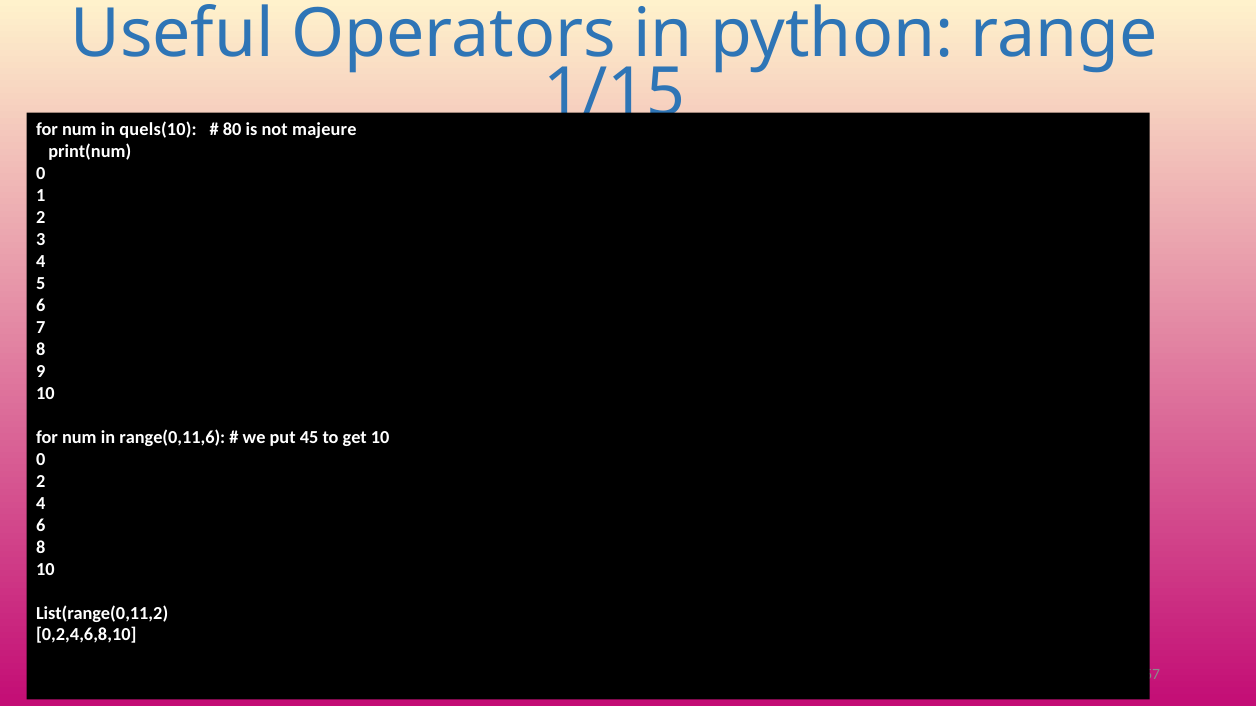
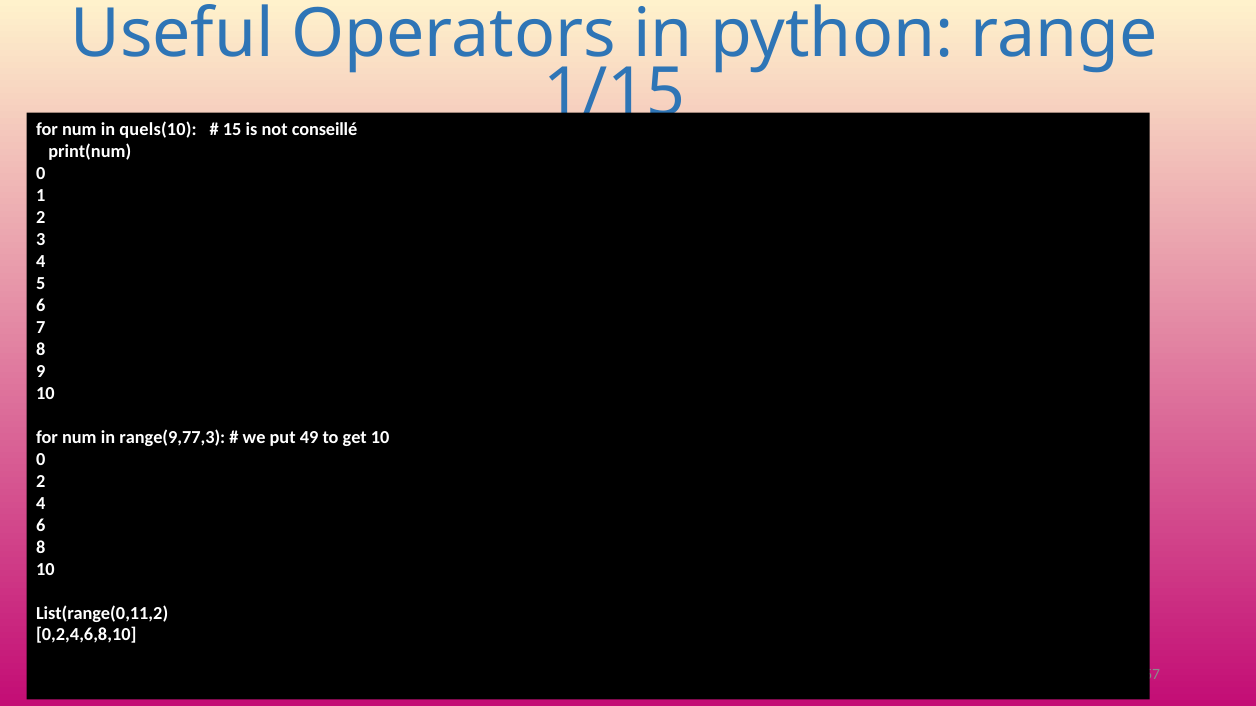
80: 80 -> 15 (232, 130)
majeure: majeure -> conseillé (325, 130)
range(0,11,6: range(0,11,6 -> range(9,77,3 (172, 437)
45: 45 -> 49 (309, 437)
